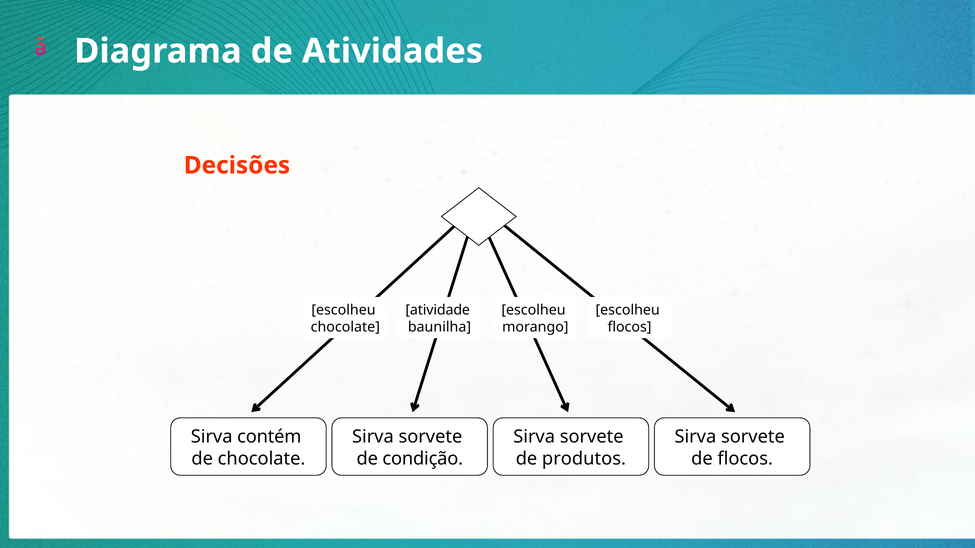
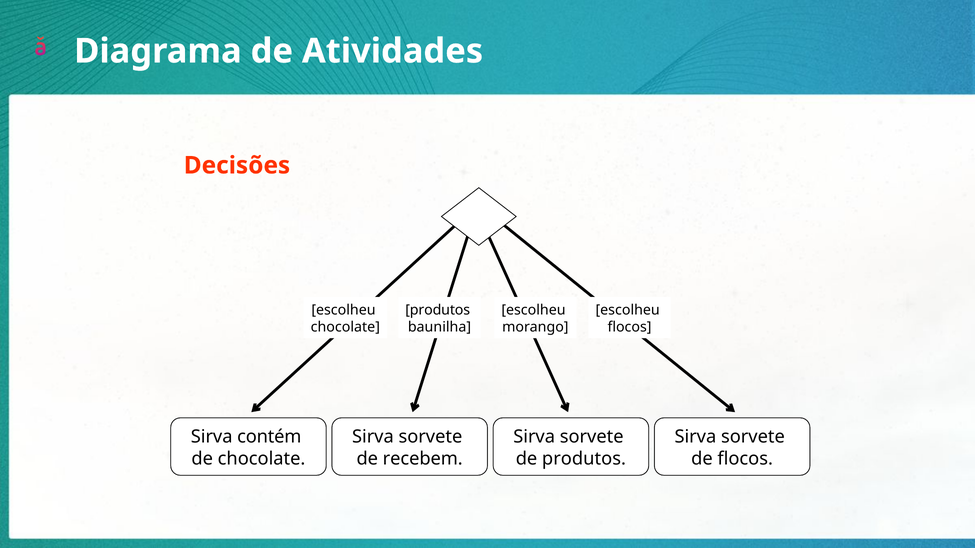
atividade: atividade -> produtos (438, 310)
condição: condição -> recebem (423, 459)
